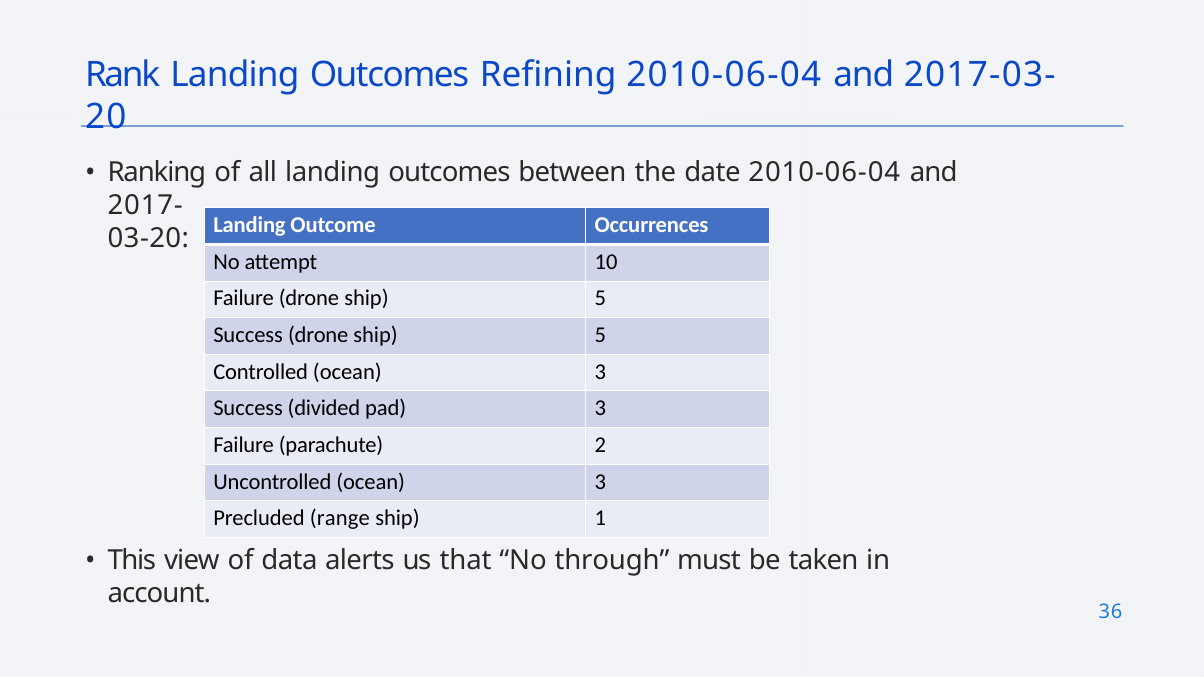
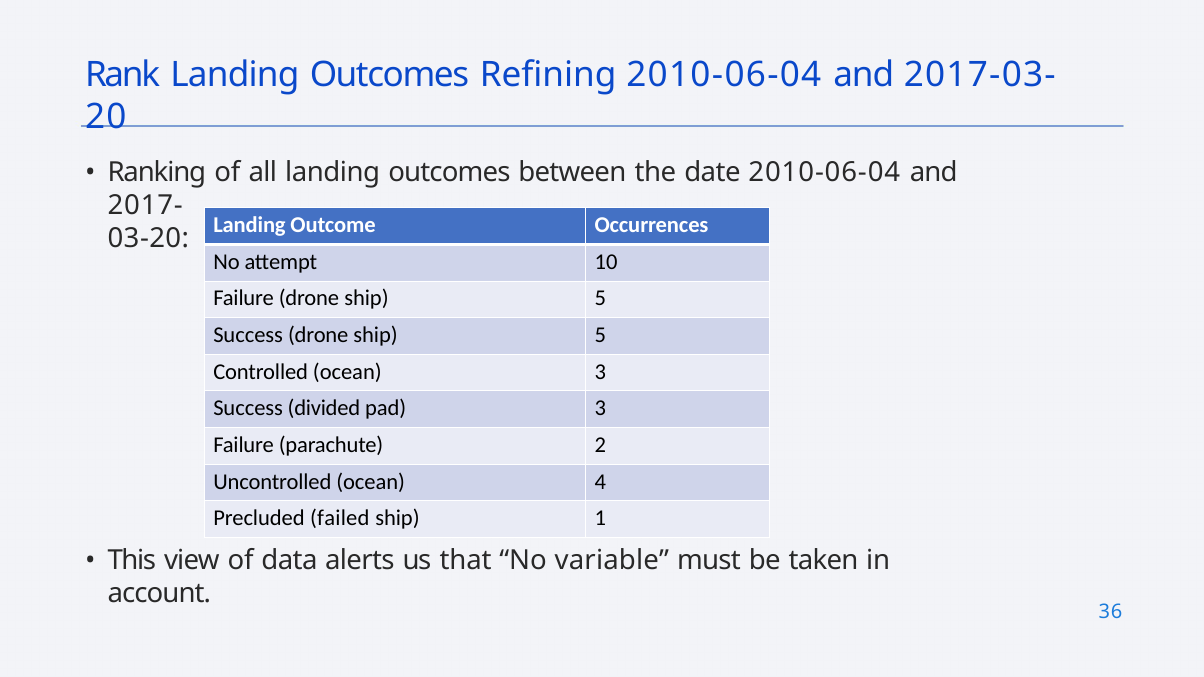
Uncontrolled ocean 3: 3 -> 4 (600, 482)
range: range -> failed (340, 518)
through: through -> variable (612, 561)
